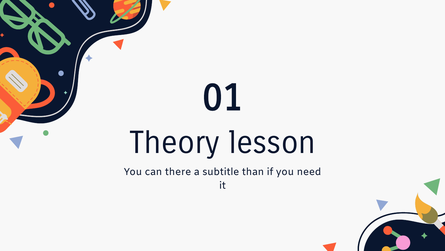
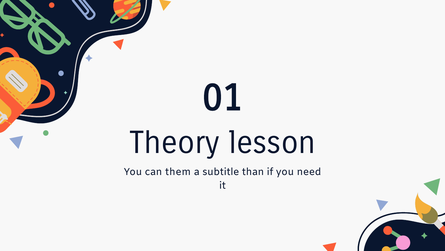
there: there -> them (178, 171)
